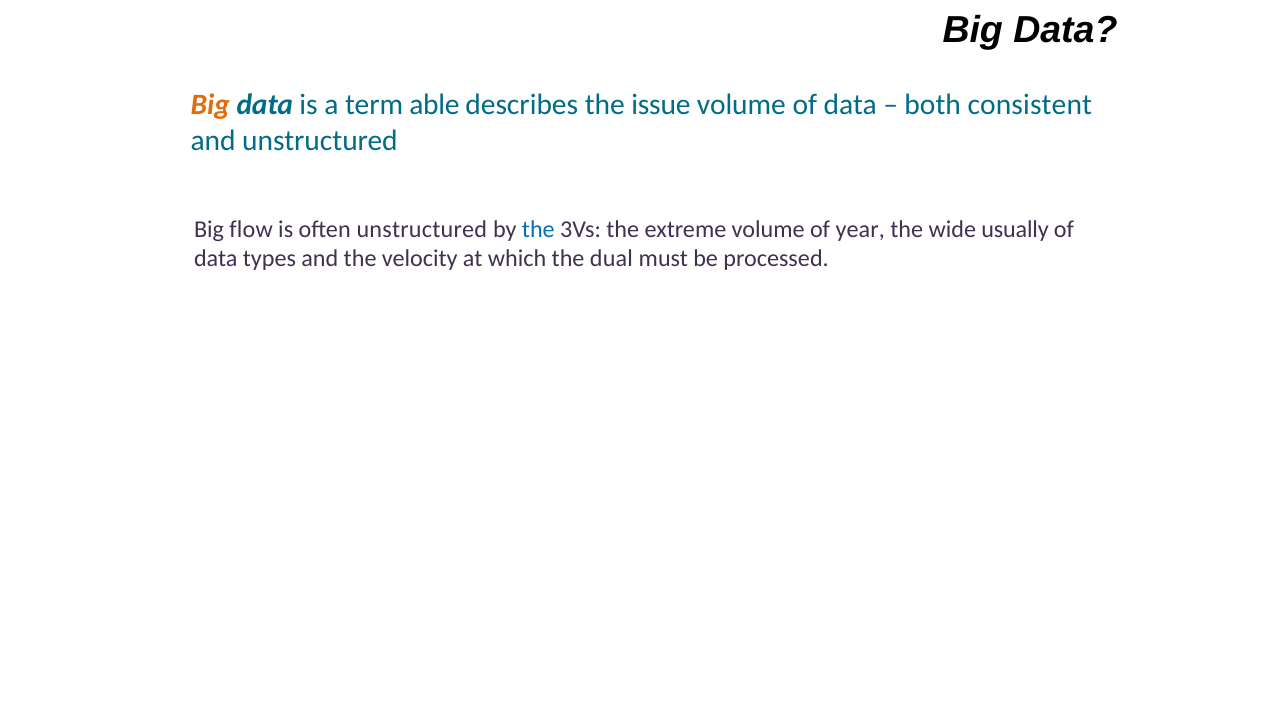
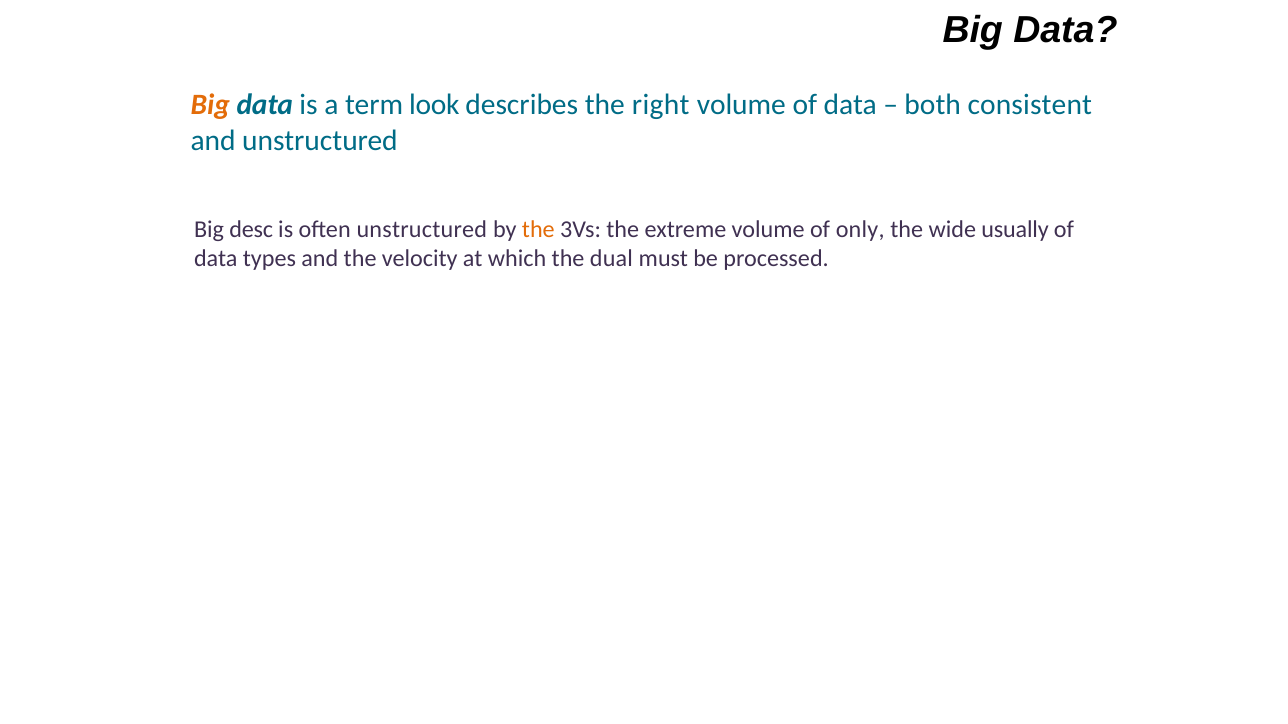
able: able -> look (434, 105)
issue: issue -> right (661, 105)
flow: flow -> desc (251, 230)
the colour: blue -> orange (538, 230)
year: year -> only (860, 230)
